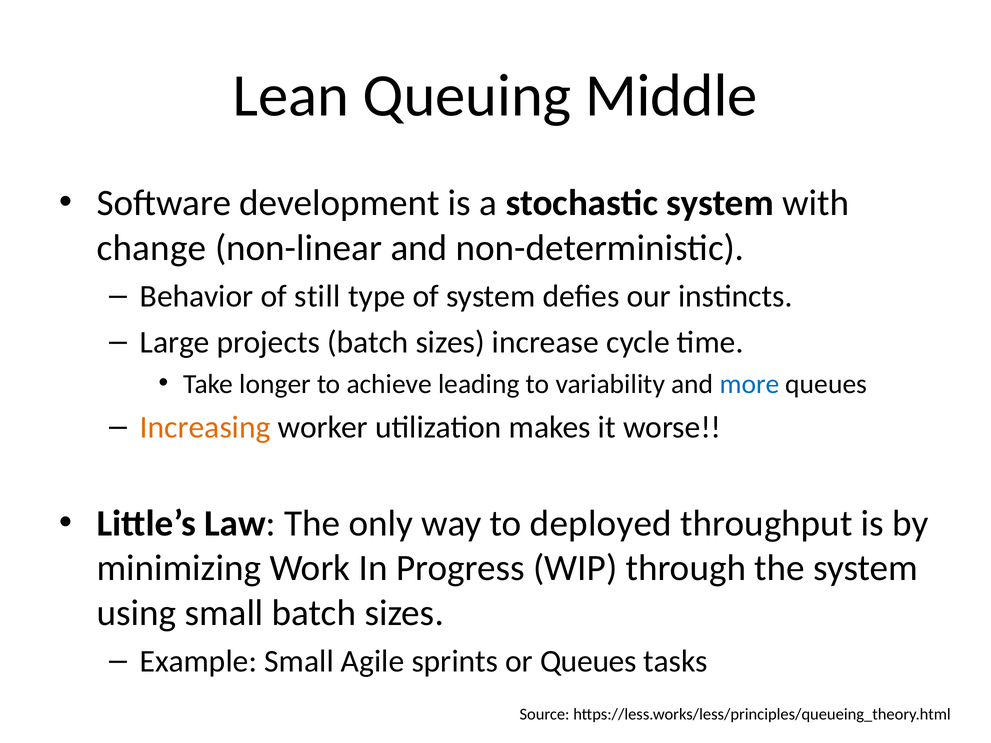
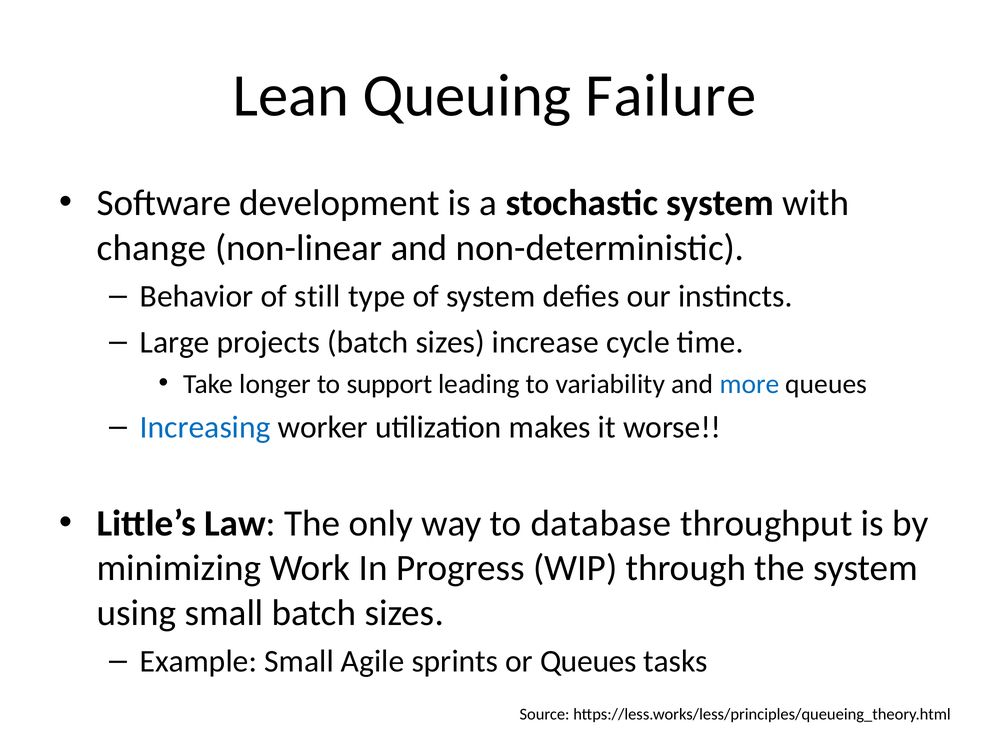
Middle: Middle -> Failure (671, 96)
achieve: achieve -> support (389, 384)
Increasing colour: orange -> blue (205, 428)
deployed: deployed -> database (601, 524)
